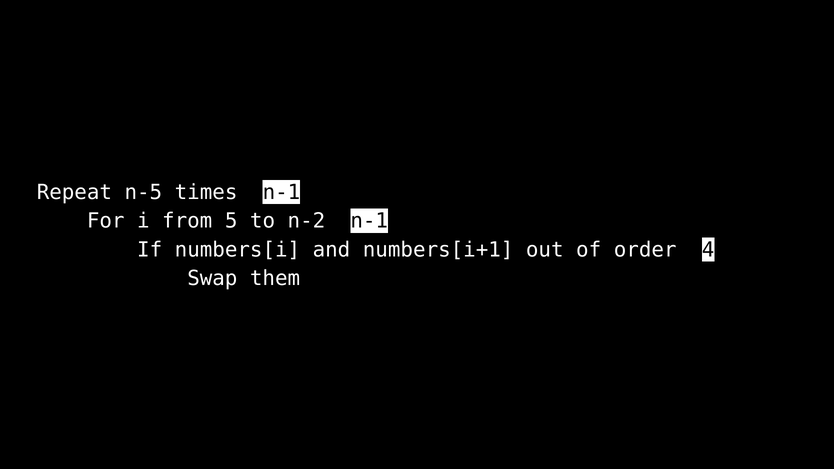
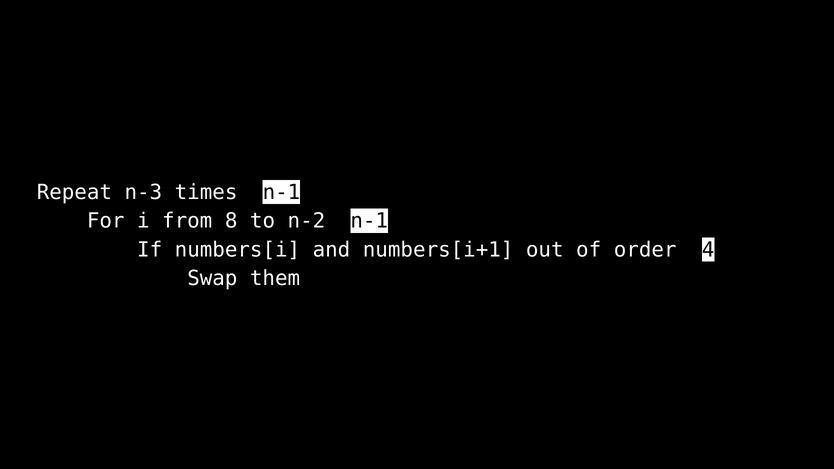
n-5: n-5 -> n-3 (143, 192)
5: 5 -> 8 (231, 221)
